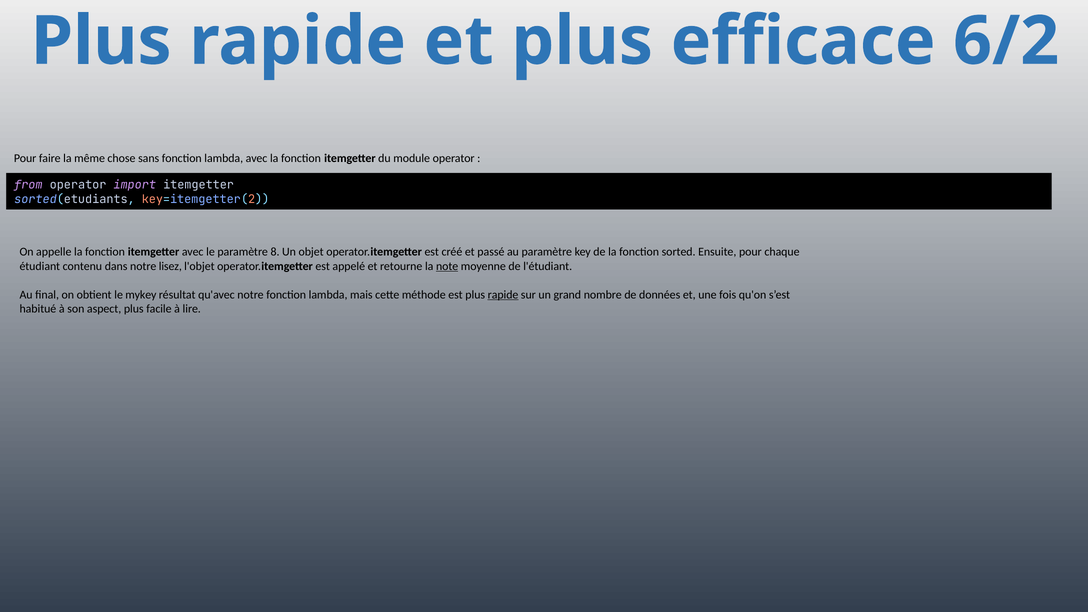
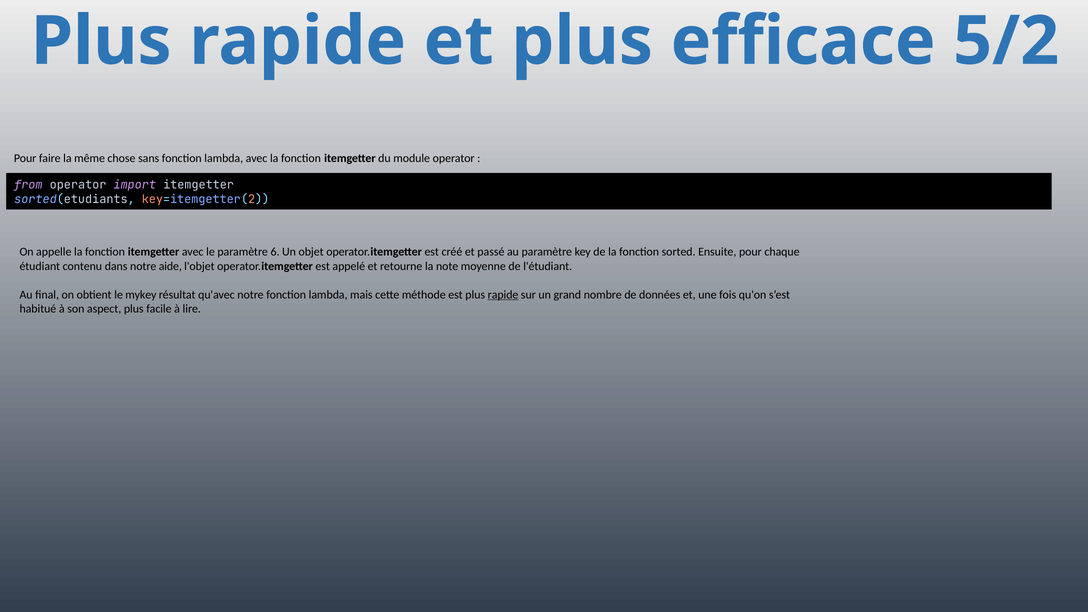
6/2: 6/2 -> 5/2 (1006, 41)
8: 8 -> 6 (275, 252)
lisez: lisez -> aide (170, 266)
note underline: present -> none (447, 266)
